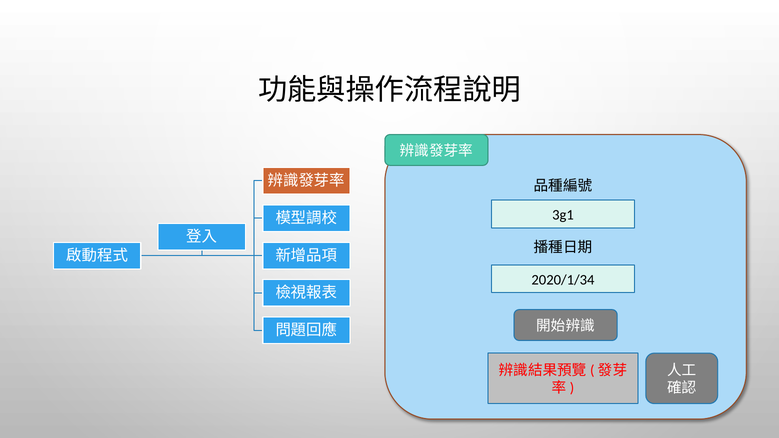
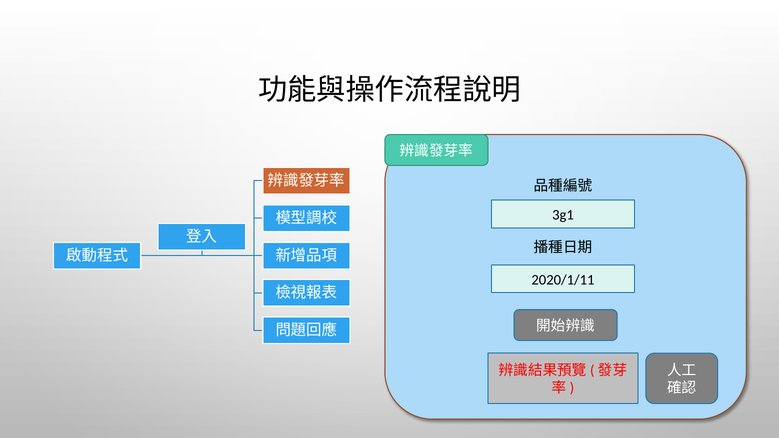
2020/1/34: 2020/1/34 -> 2020/1/11 (563, 280)
